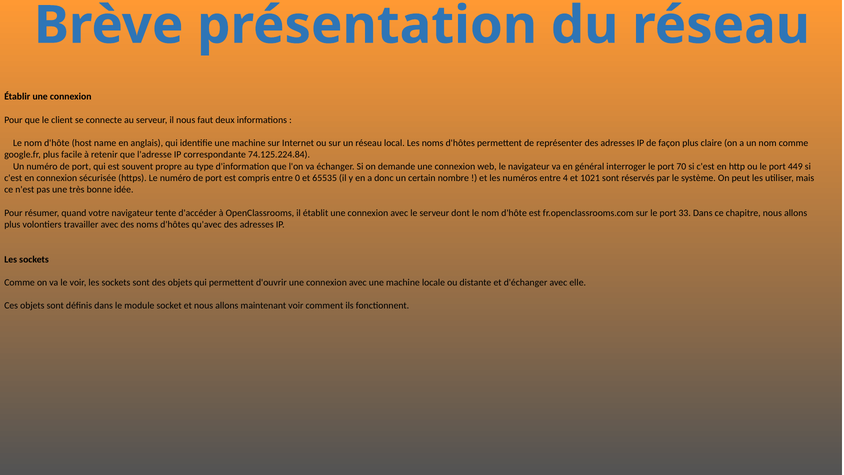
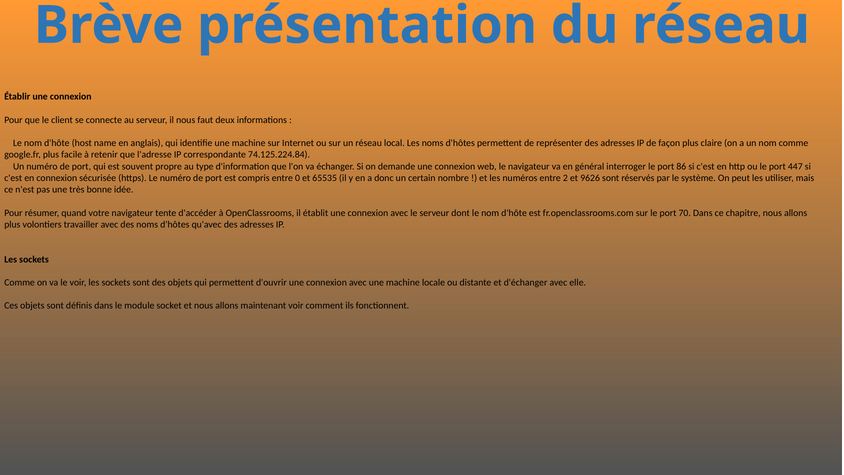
70: 70 -> 86 (681, 166)
449: 449 -> 447 (795, 166)
4: 4 -> 2 (565, 178)
1021: 1021 -> 9626 (590, 178)
33: 33 -> 70 (685, 213)
